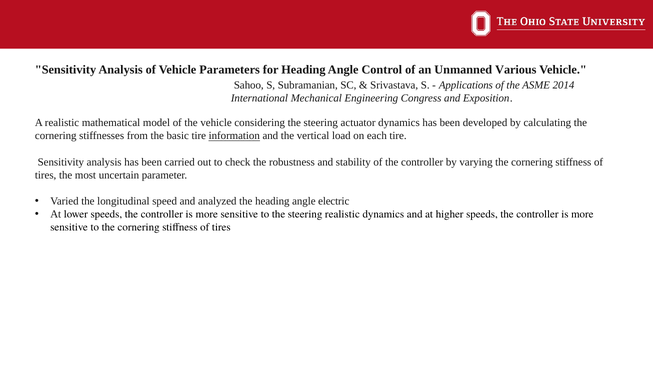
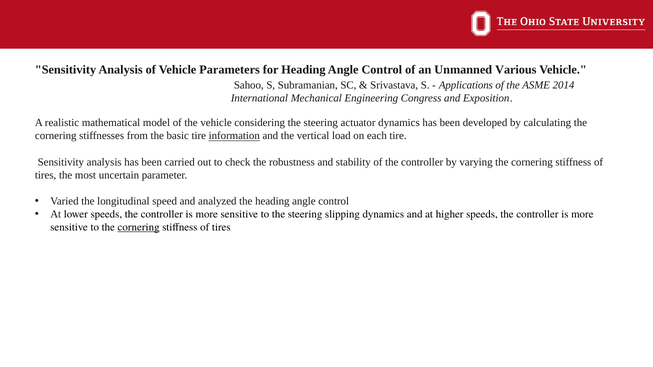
the heading angle electric: electric -> control (334, 201)
steering realistic: realistic -> slipping (342, 214)
cornering underline: none -> present (139, 227)
